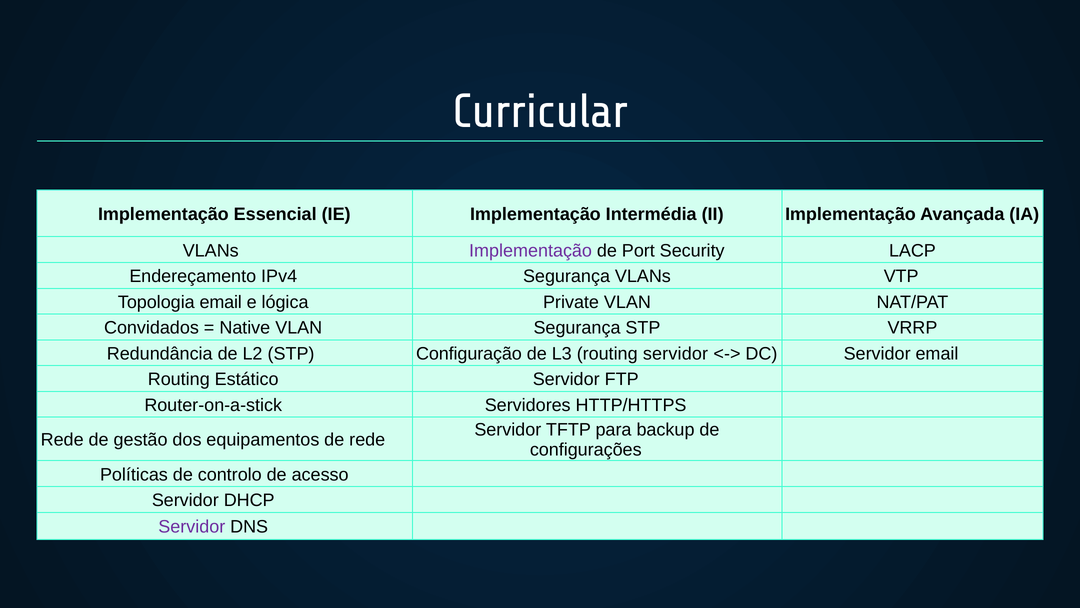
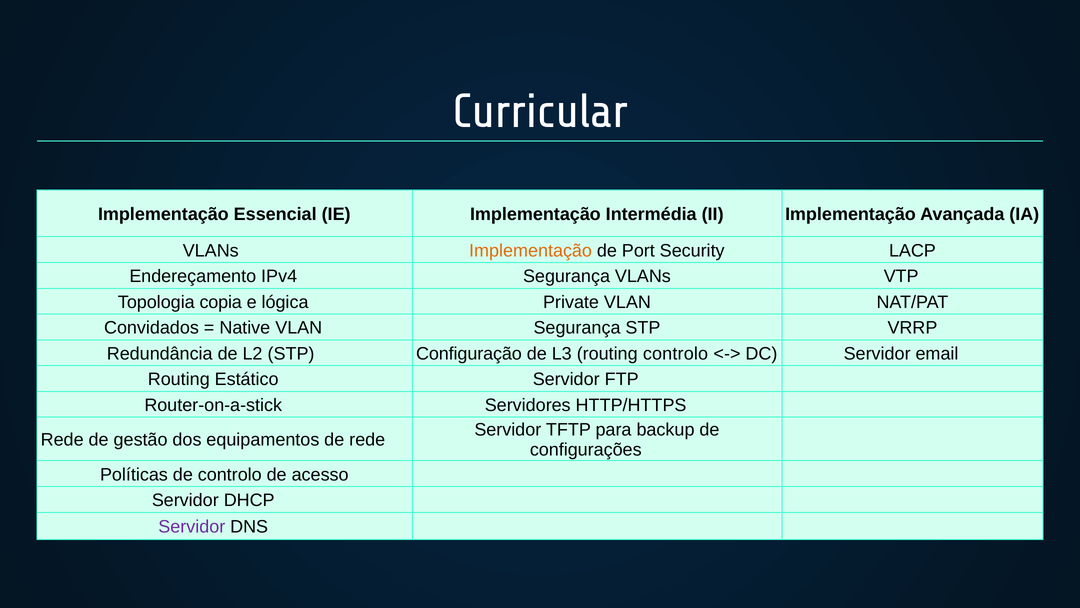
Implementação colour: purple -> orange (531, 250)
email: email -> copia (221, 302)
routing servidor: servidor -> controlo (675, 353)
